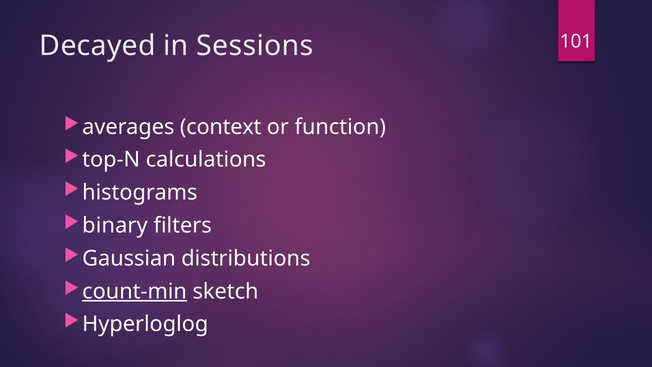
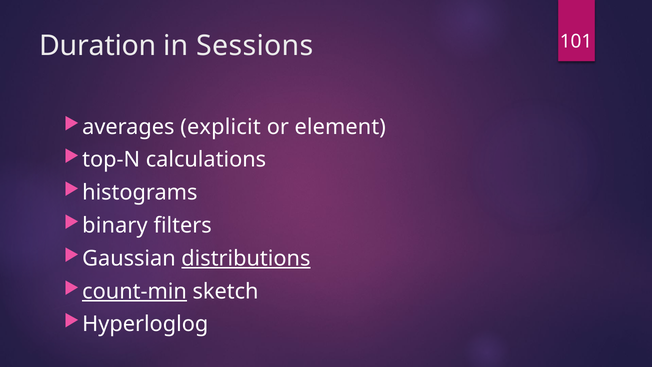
Decayed: Decayed -> Duration (98, 46)
context: context -> explicit (221, 127)
function: function -> element (340, 127)
distributions underline: none -> present (246, 258)
